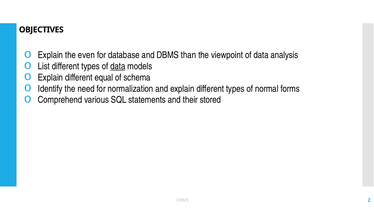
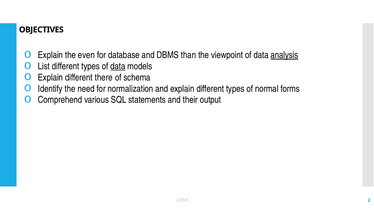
analysis underline: none -> present (284, 55)
equal: equal -> there (104, 78)
stored: stored -> output (210, 100)
